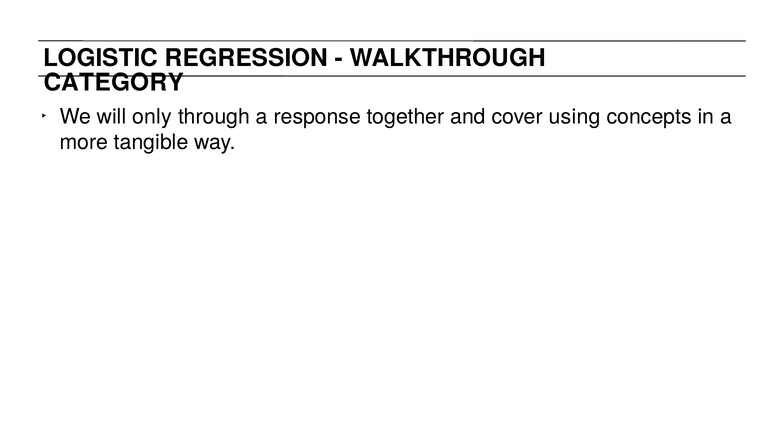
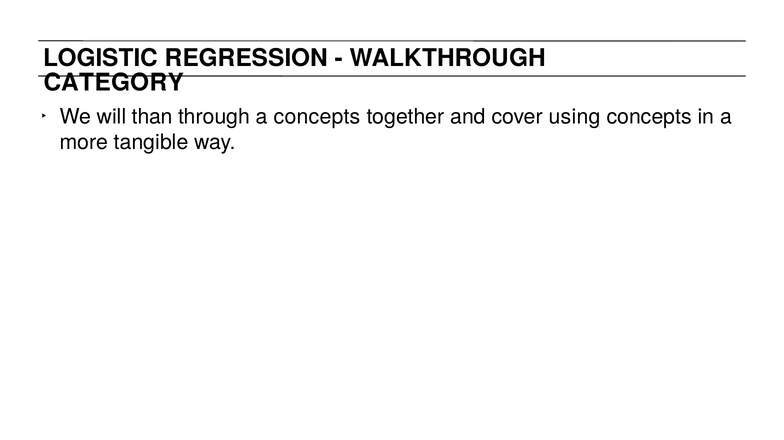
only: only -> than (152, 117)
a response: response -> concepts (317, 117)
